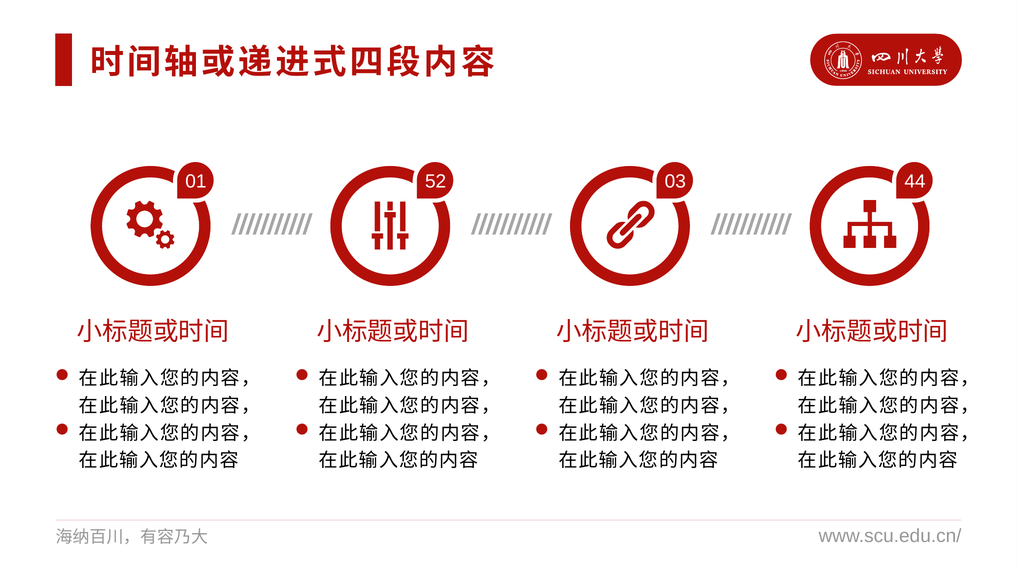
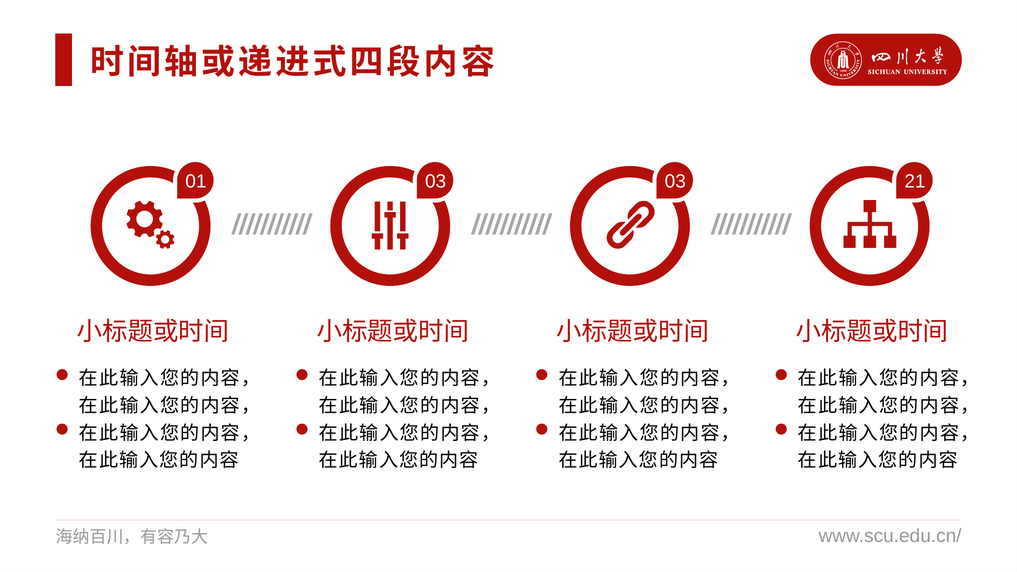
01 52: 52 -> 03 (436, 182)
44: 44 -> 21 (915, 182)
